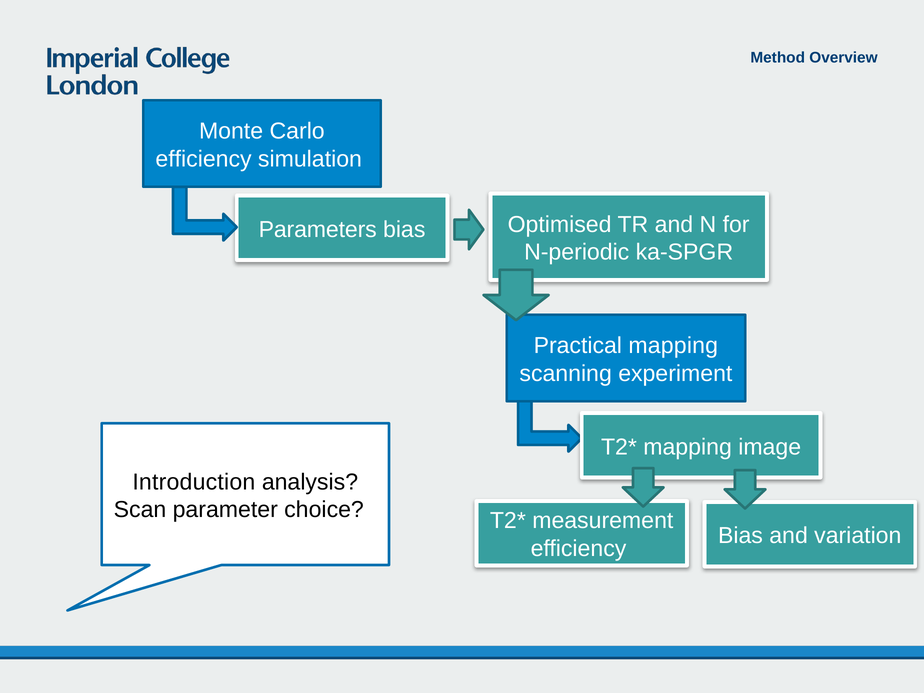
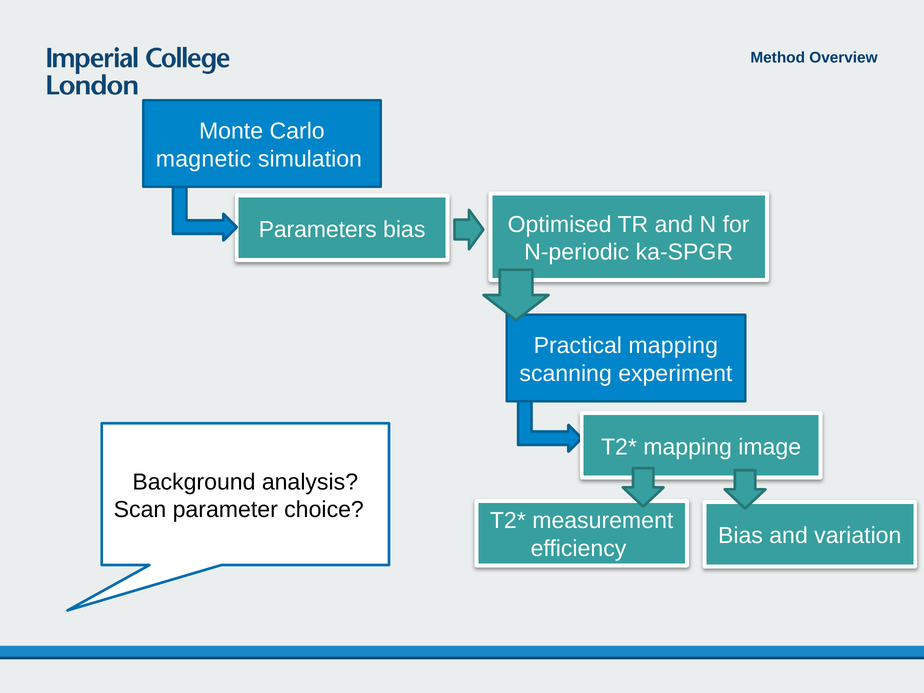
efficiency: efficiency -> magnetic (203, 159)
Introduction: Introduction -> Background (194, 482)
